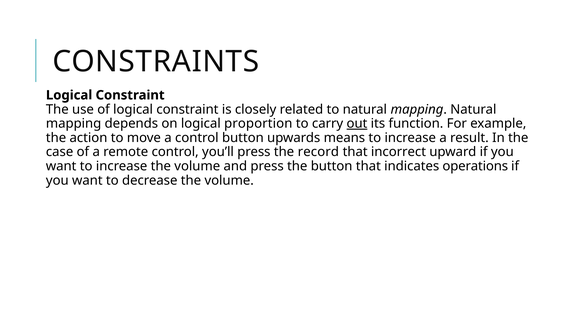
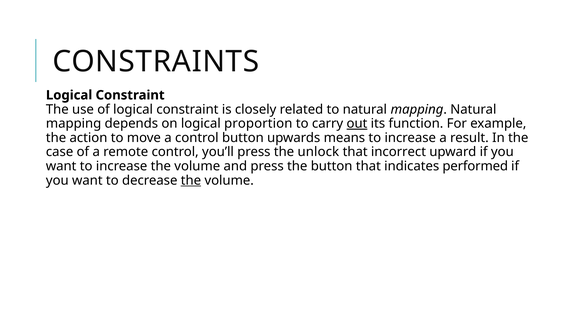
record: record -> unlock (318, 152)
operations: operations -> performed (475, 166)
the underline: none -> present (191, 180)
